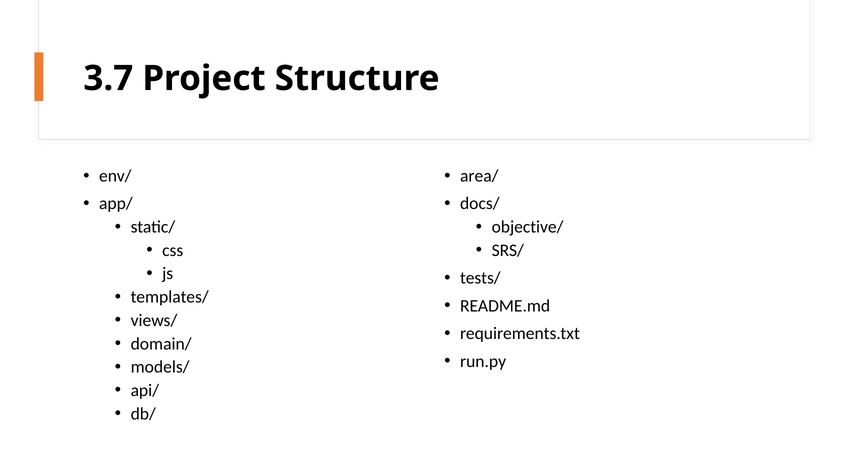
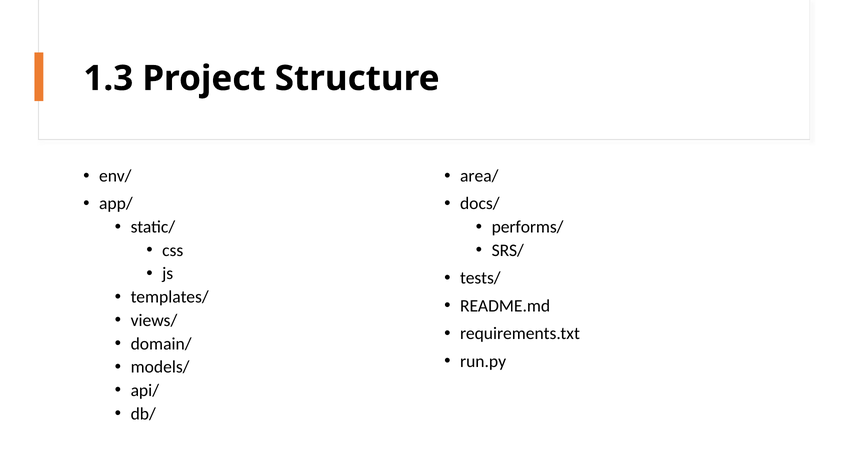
3.7: 3.7 -> 1.3 (108, 78)
objective/: objective/ -> performs/ (528, 227)
